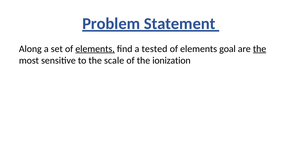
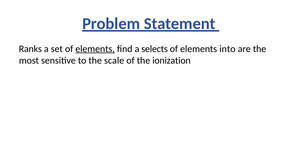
Along: Along -> Ranks (30, 49)
tested: tested -> selects (155, 49)
goal: goal -> into (227, 49)
the underline: present -> none (260, 49)
